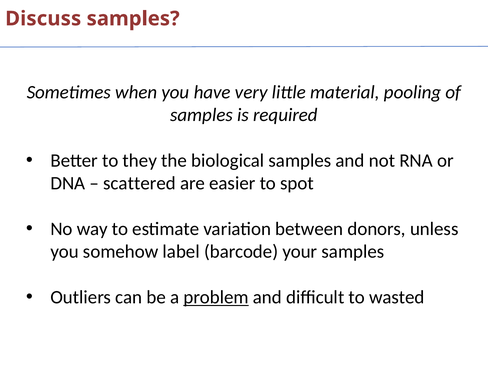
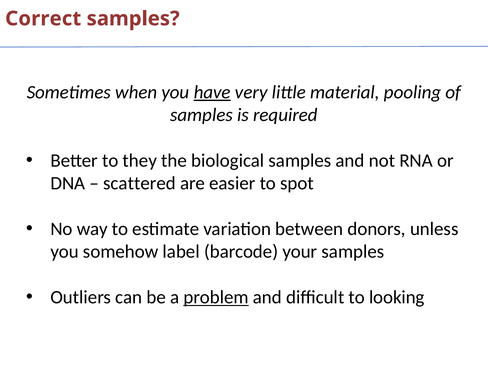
Discuss: Discuss -> Correct (43, 19)
have underline: none -> present (212, 92)
wasted: wasted -> looking (397, 297)
